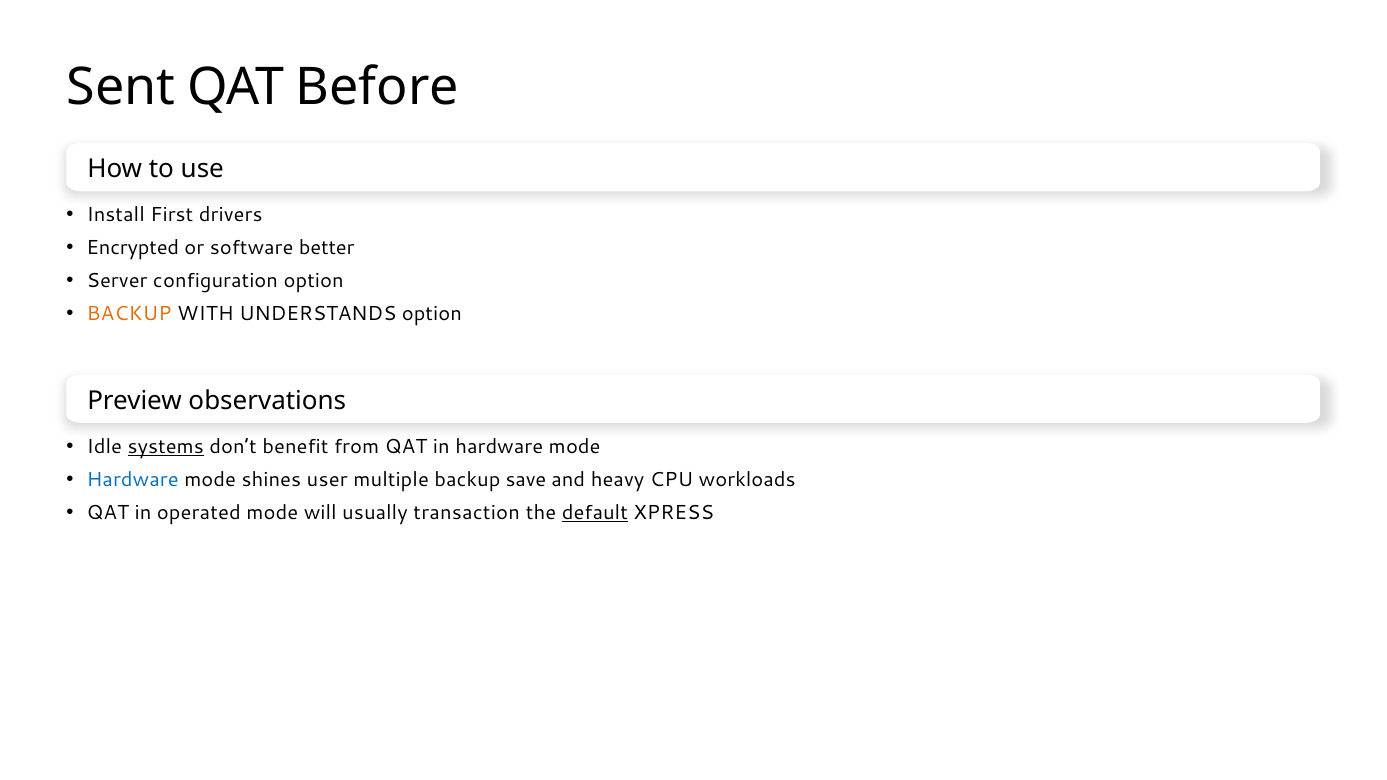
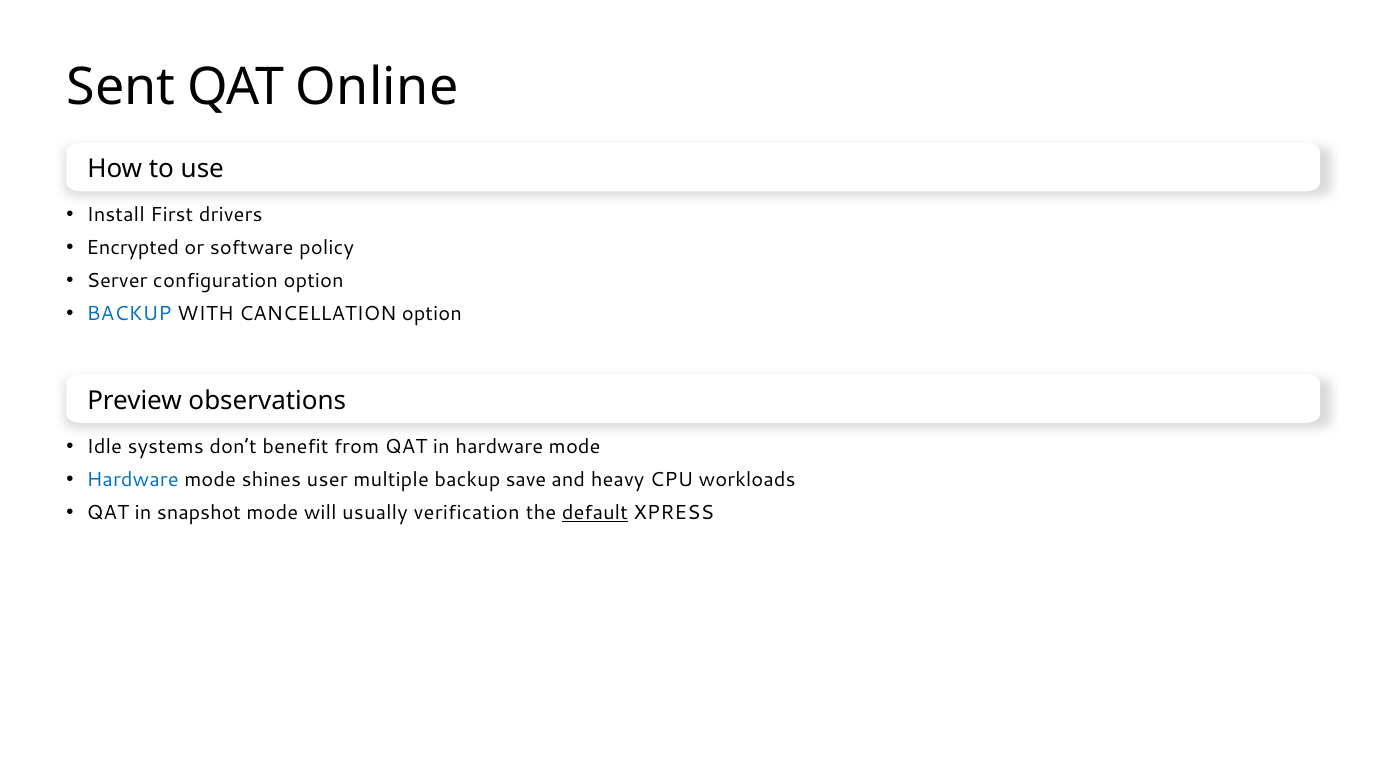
Before: Before -> Online (377, 87)
better: better -> policy (327, 248)
BACKUP colour: orange -> blue (129, 314)
UNDERSTANDS: UNDERSTANDS -> CANCELLATION (318, 314)
systems underline: present -> none (166, 447)
operated: operated -> snapshot (199, 513)
transaction: transaction -> verification (467, 513)
